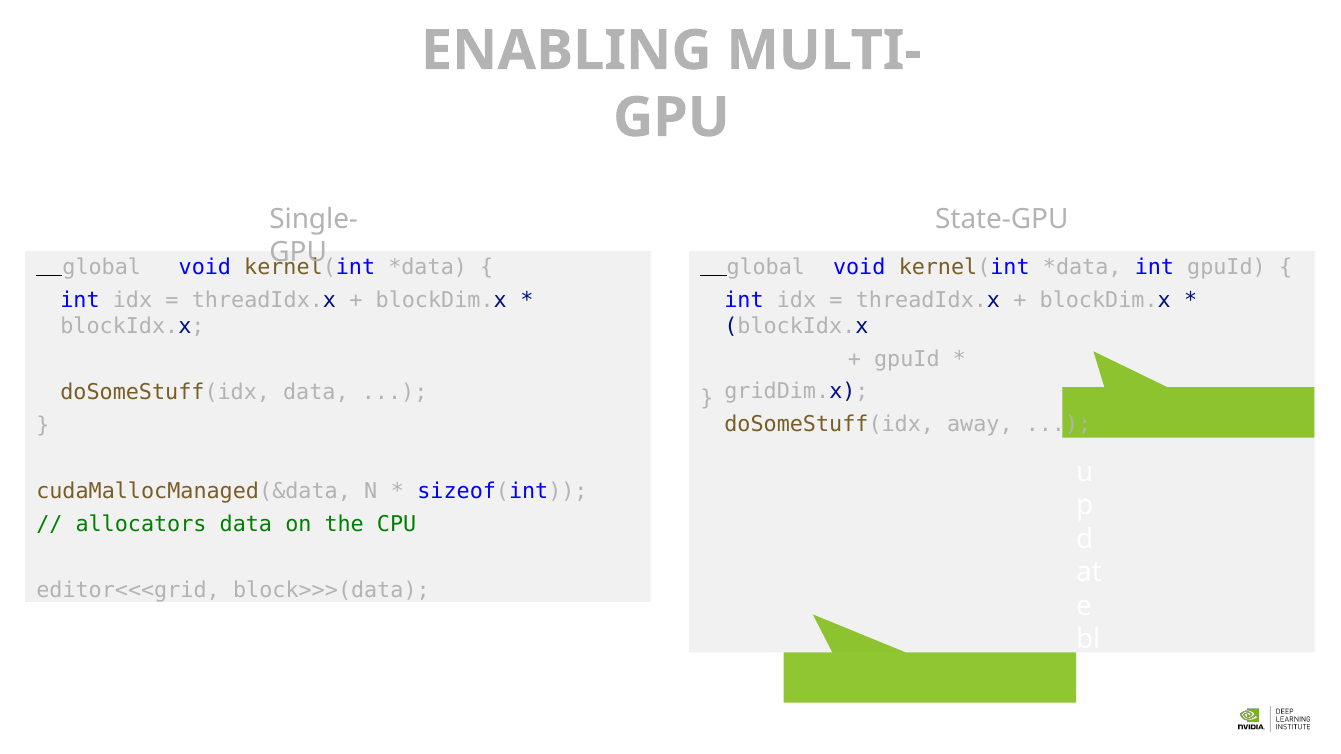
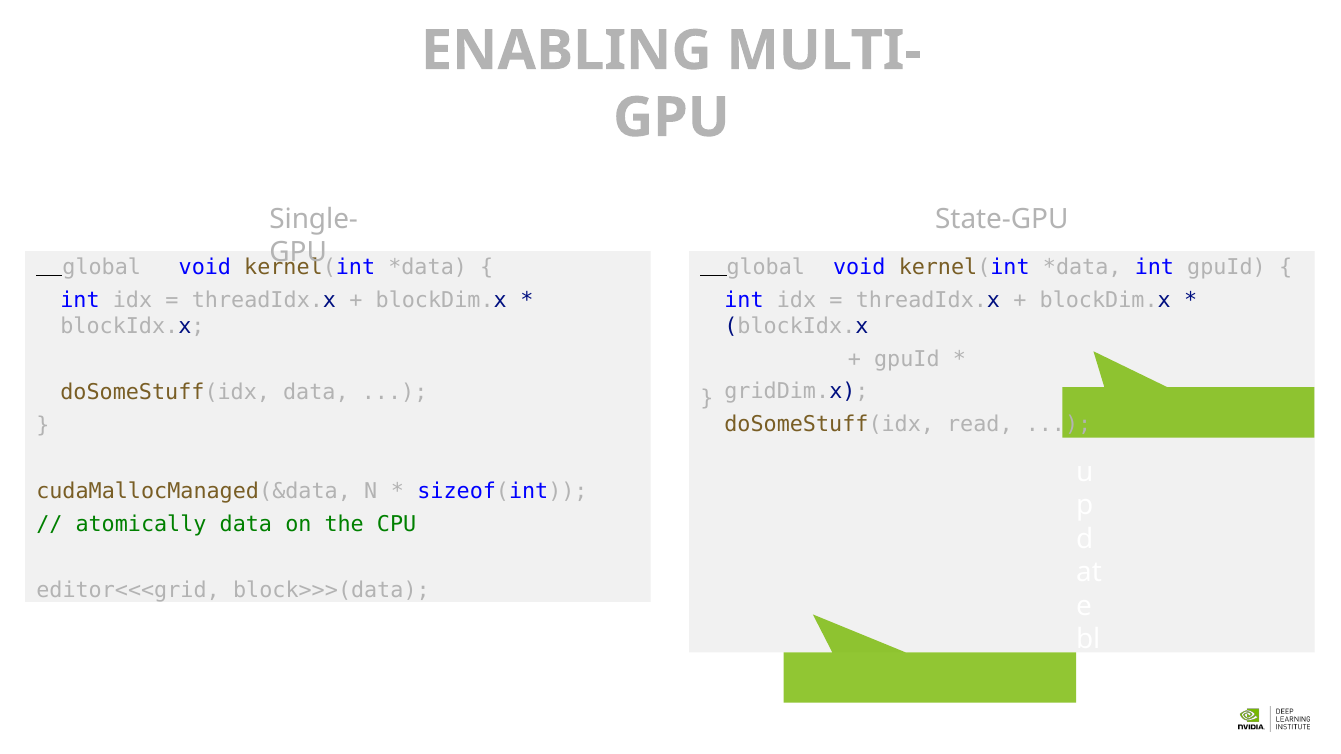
away: away -> read (980, 424)
allocators: allocators -> atomically (141, 524)
